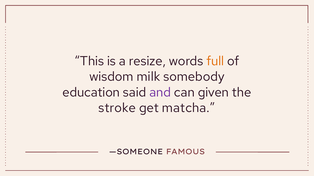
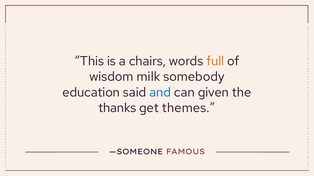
resize: resize -> chairs (147, 61)
and colour: purple -> blue (160, 93)
stroke: stroke -> thanks (117, 108)
matcha: matcha -> themes (189, 108)
